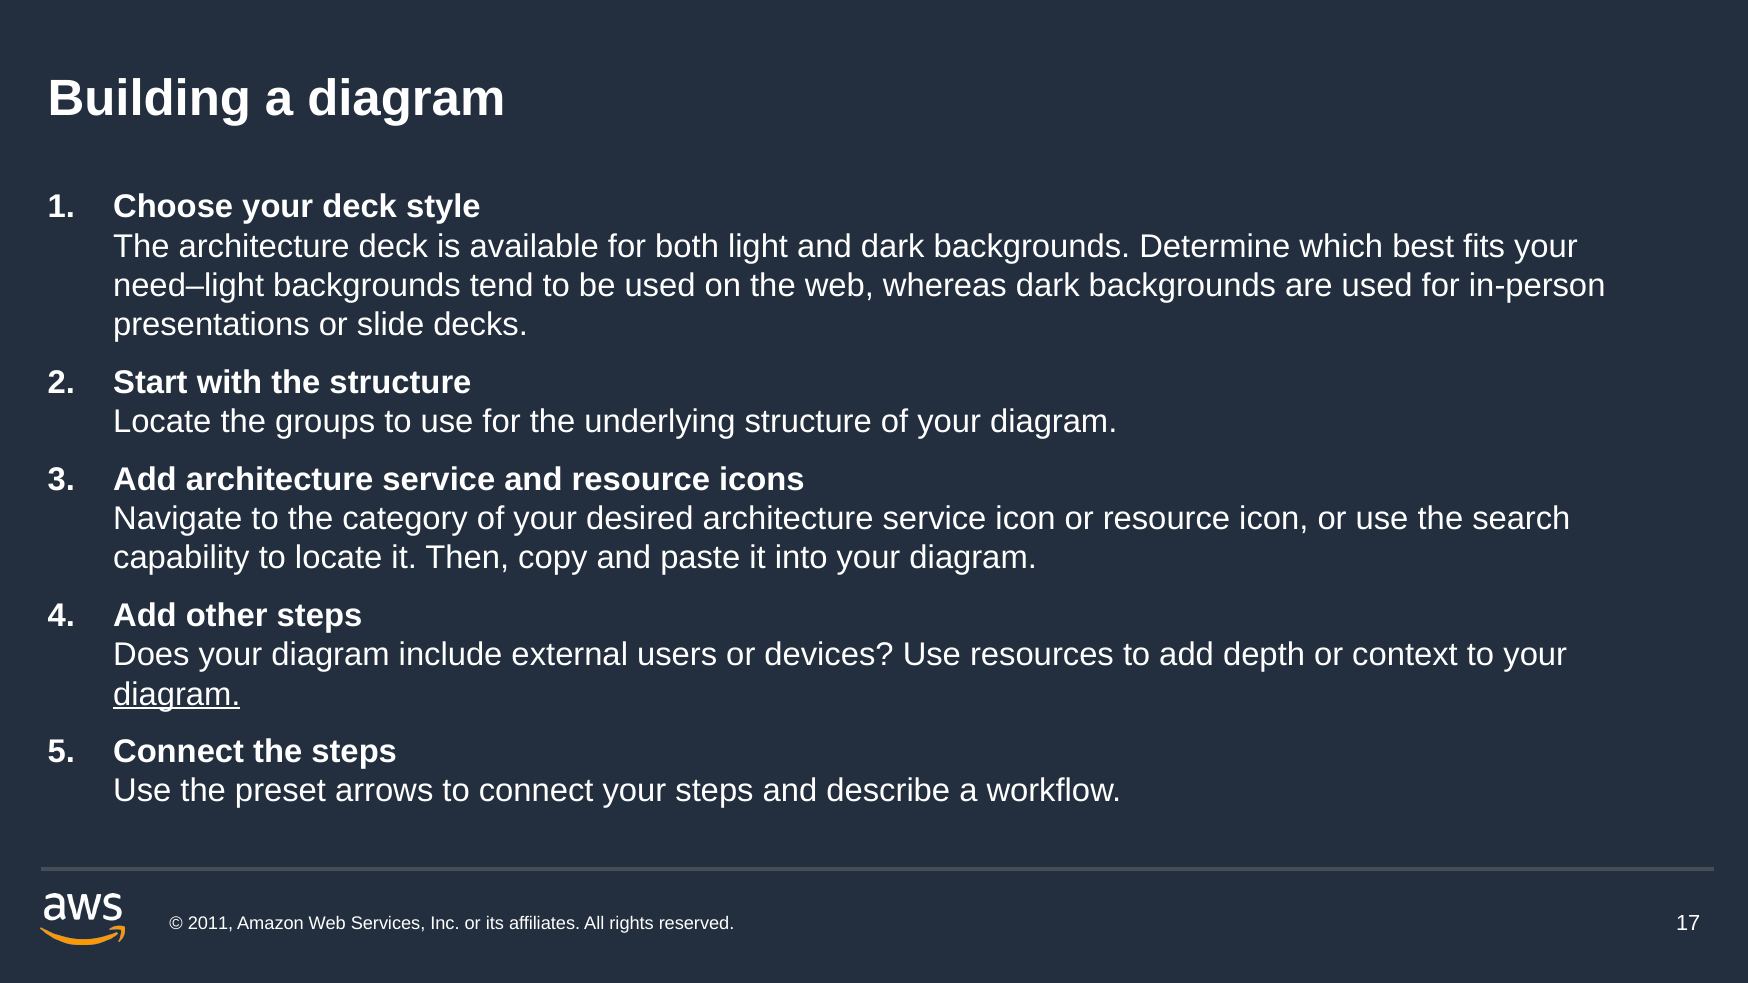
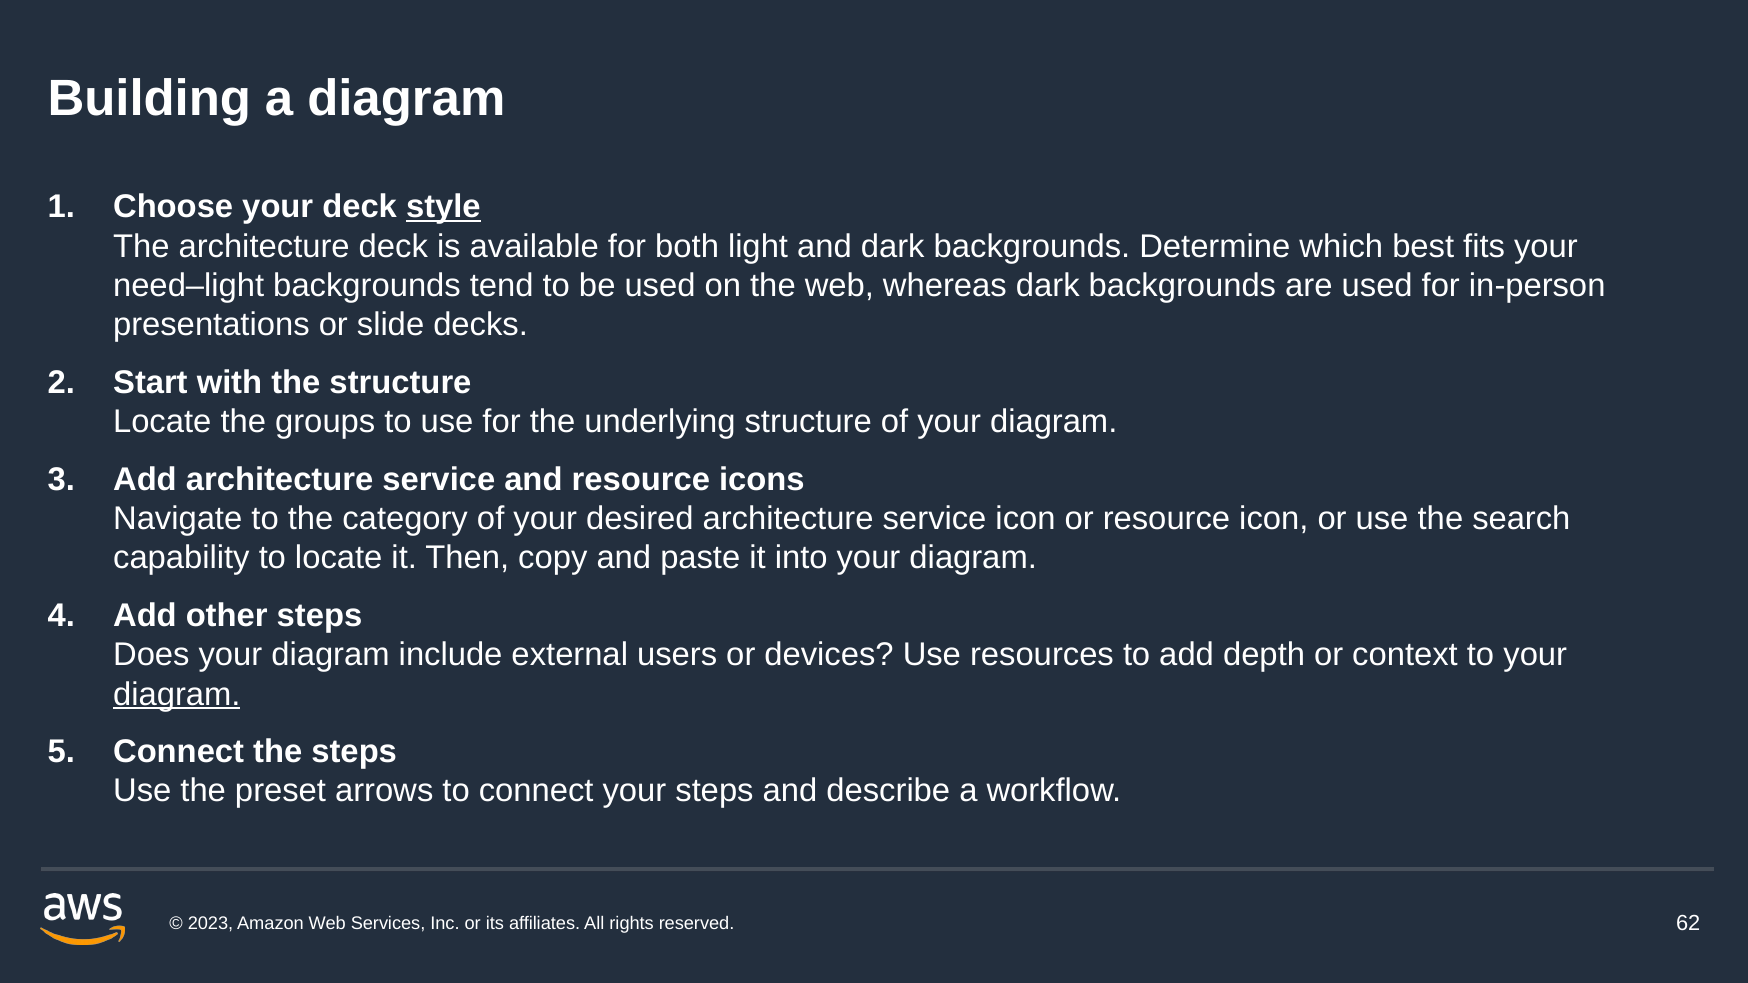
style underline: none -> present (443, 207)
2011: 2011 -> 2023 (210, 923)
17: 17 -> 62 (1688, 924)
